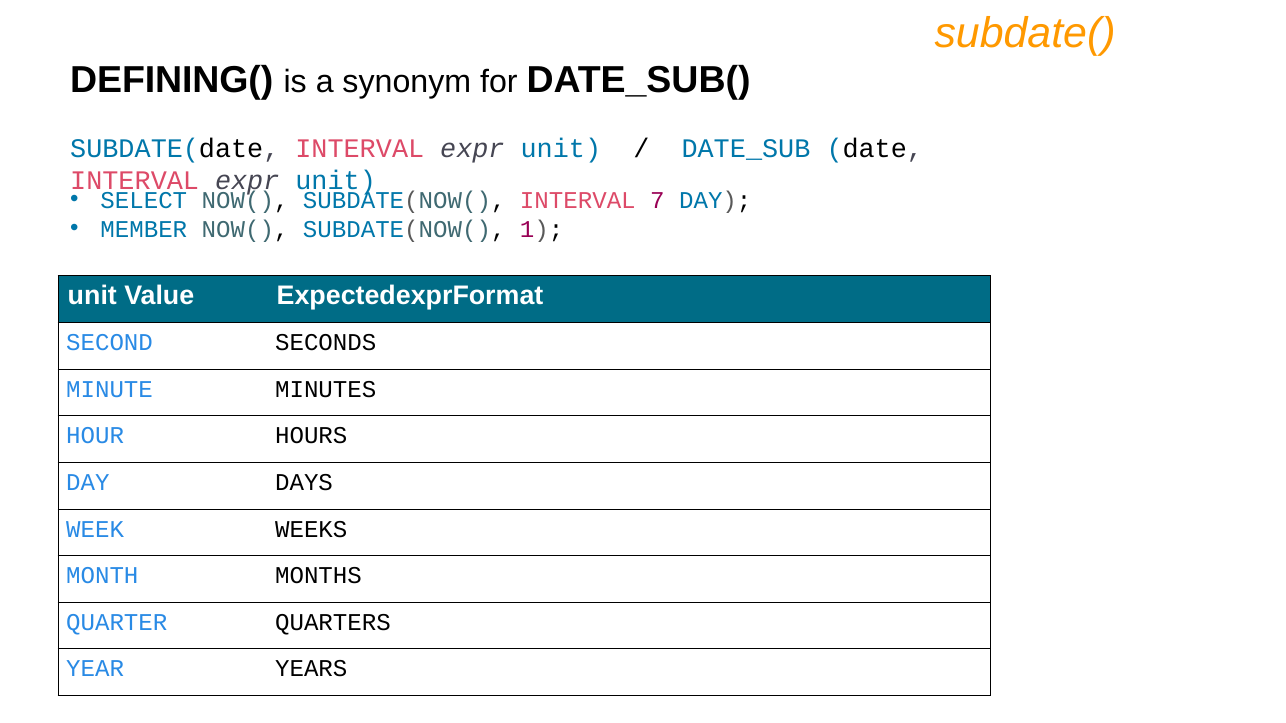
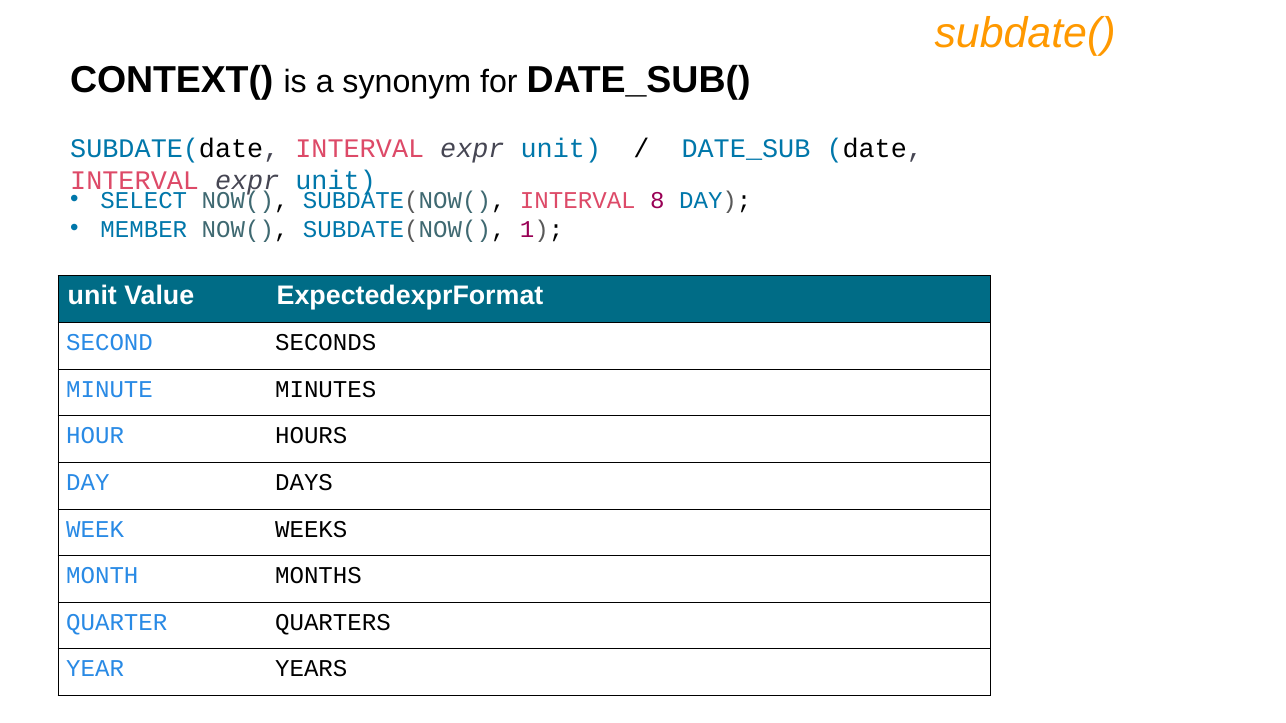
DEFINING(: DEFINING( -> CONTEXT( (172, 80)
7: 7 -> 8 (657, 200)
